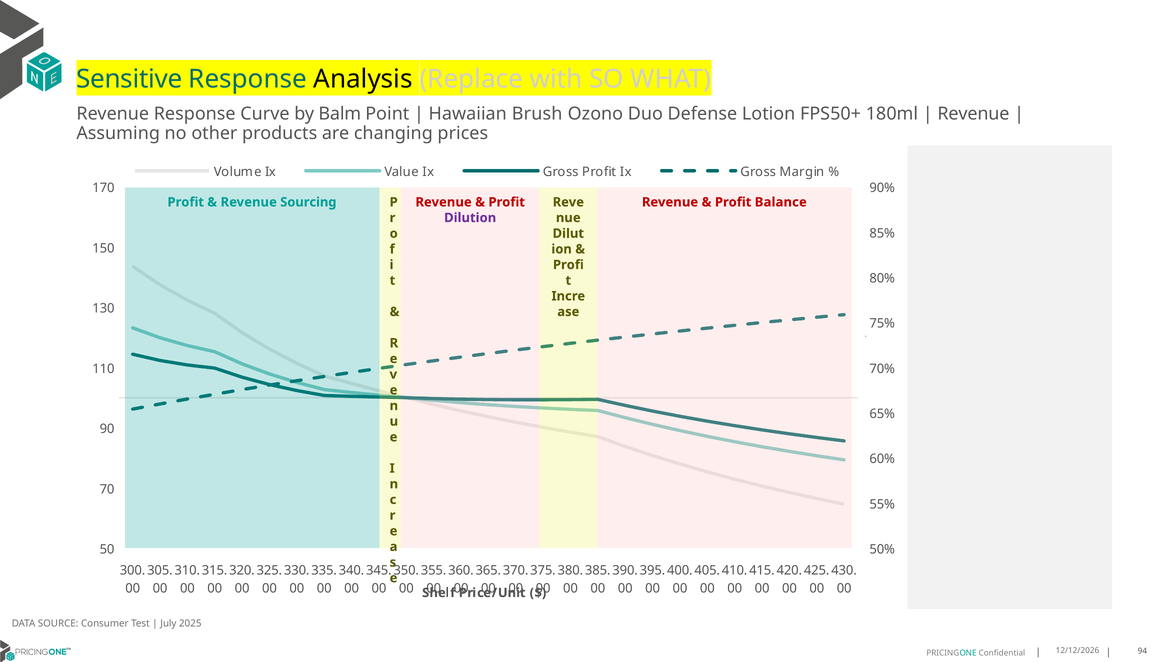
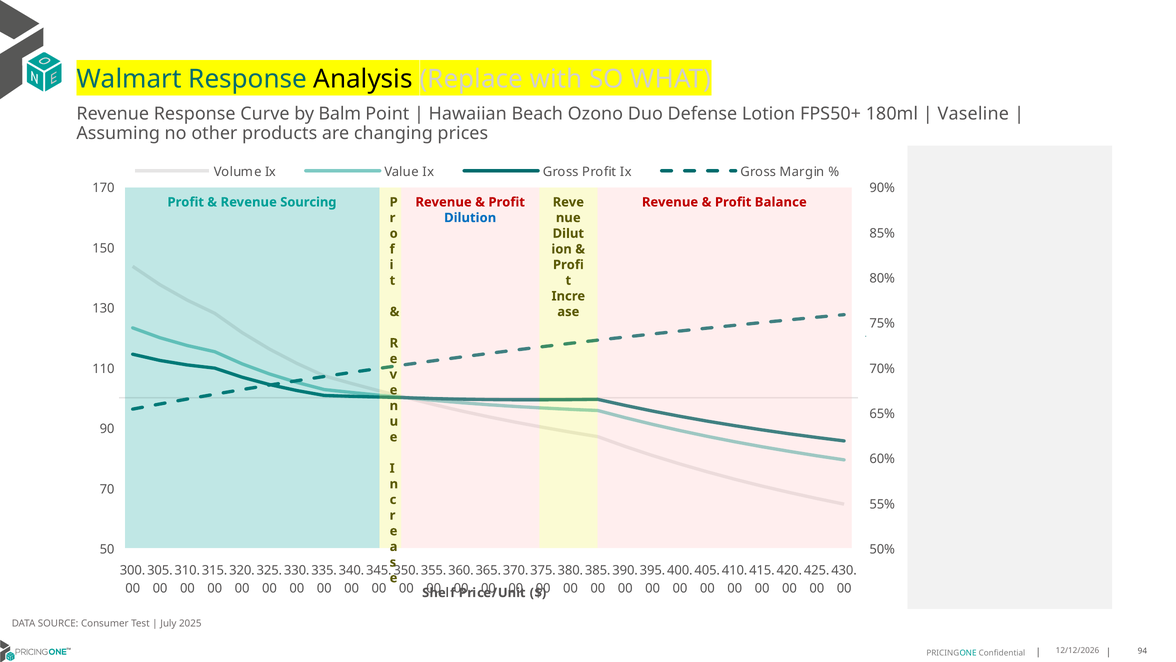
Sensitive: Sensitive -> Walmart (129, 79)
Brush: Brush -> Beach (537, 114)
Revenue: Revenue -> Vaseline (973, 114)
Dilution colour: purple -> blue (470, 218)
